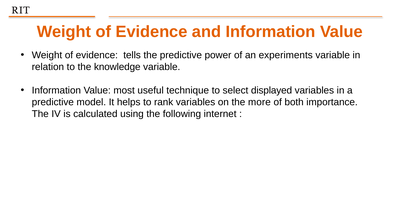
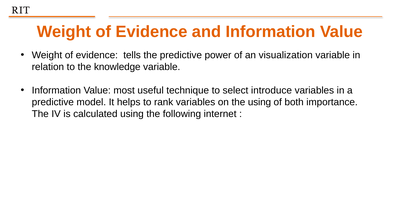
experiments: experiments -> visualization (286, 55)
displayed: displayed -> introduce (271, 90)
the more: more -> using (259, 102)
